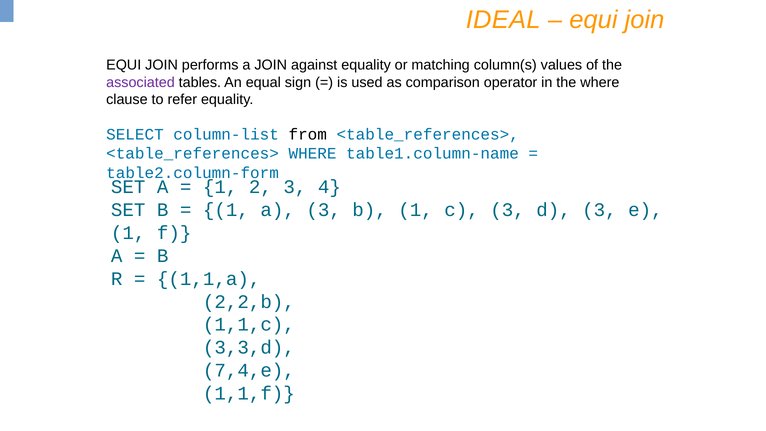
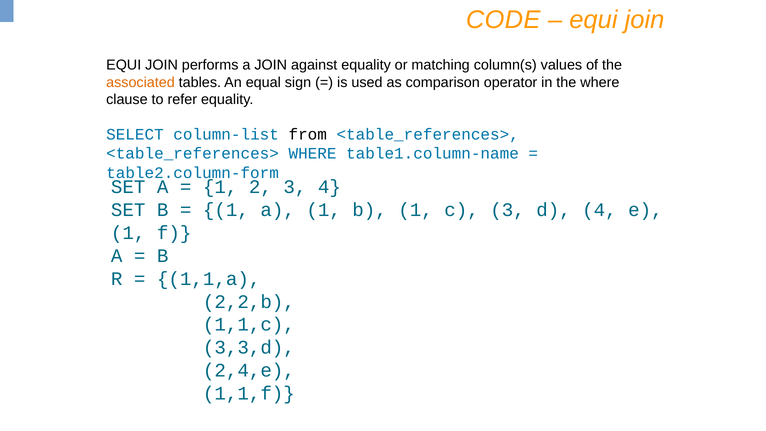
IDEAL: IDEAL -> CODE (503, 20)
associated colour: purple -> orange (140, 82)
a 3: 3 -> 1 (324, 210)
d 3: 3 -> 4 (599, 210)
7,4,e: 7,4,e -> 2,4,e (249, 371)
